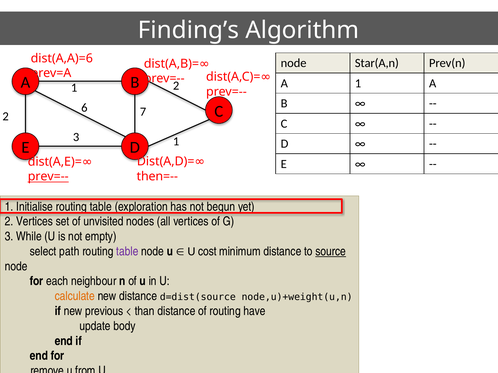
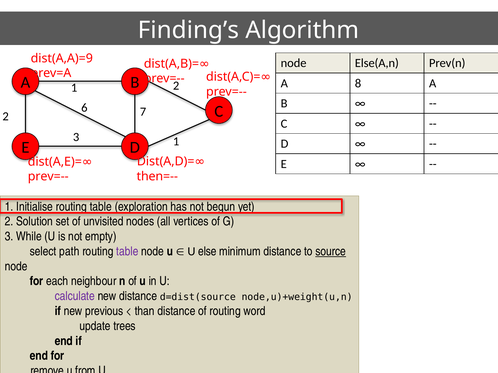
dist(A,A)=6: dist(A,A)=6 -> dist(A,A)=9 (62, 58)
Star(A,n: Star(A,n -> Else(A,n (377, 63)
A 1: 1 -> 8 (358, 83)
prev=-- underline: present -> none (48, 177)
2 Vertices: Vertices -> Solution (35, 222)
cost: cost -> else (207, 252)
calculate colour: orange -> purple (75, 297)
have: have -> word (255, 311)
body: body -> trees (125, 326)
